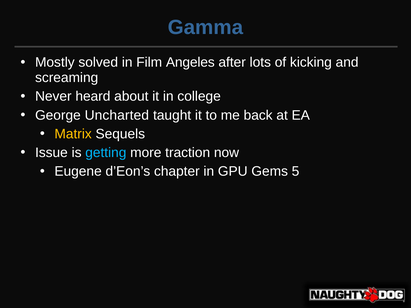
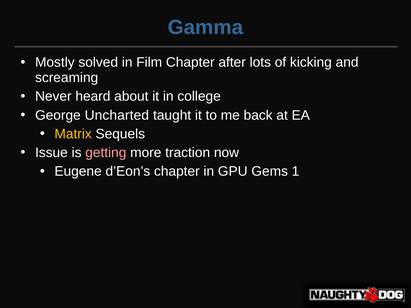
Film Angeles: Angeles -> Chapter (190, 63)
getting colour: light blue -> pink (106, 153)
5: 5 -> 1 (296, 171)
